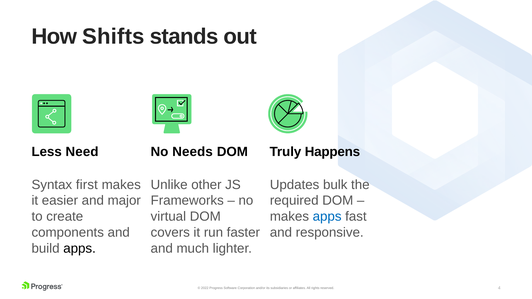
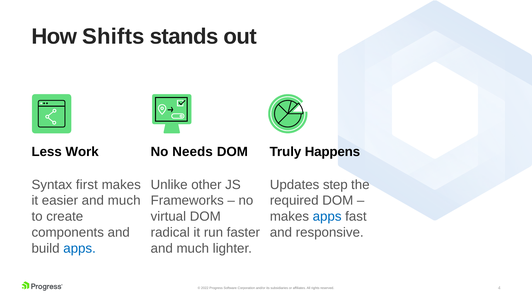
Need: Need -> Work (82, 152)
bulk: bulk -> step (335, 185)
easier and major: major -> much (124, 201)
covers: covers -> radical (170, 233)
apps colour: black -> blue (80, 249)
